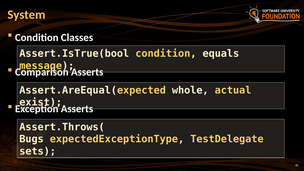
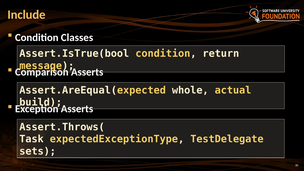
System: System -> Include (26, 15)
equals: equals -> return (221, 54)
exist: exist -> build (41, 102)
Bugs: Bugs -> Task (32, 139)
